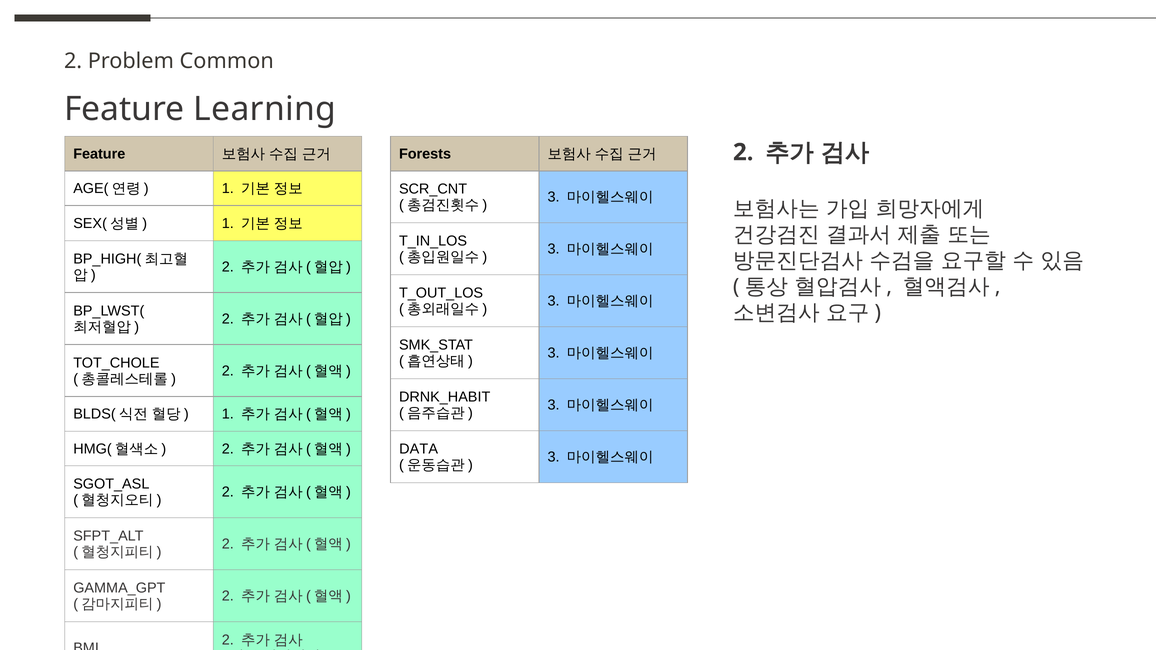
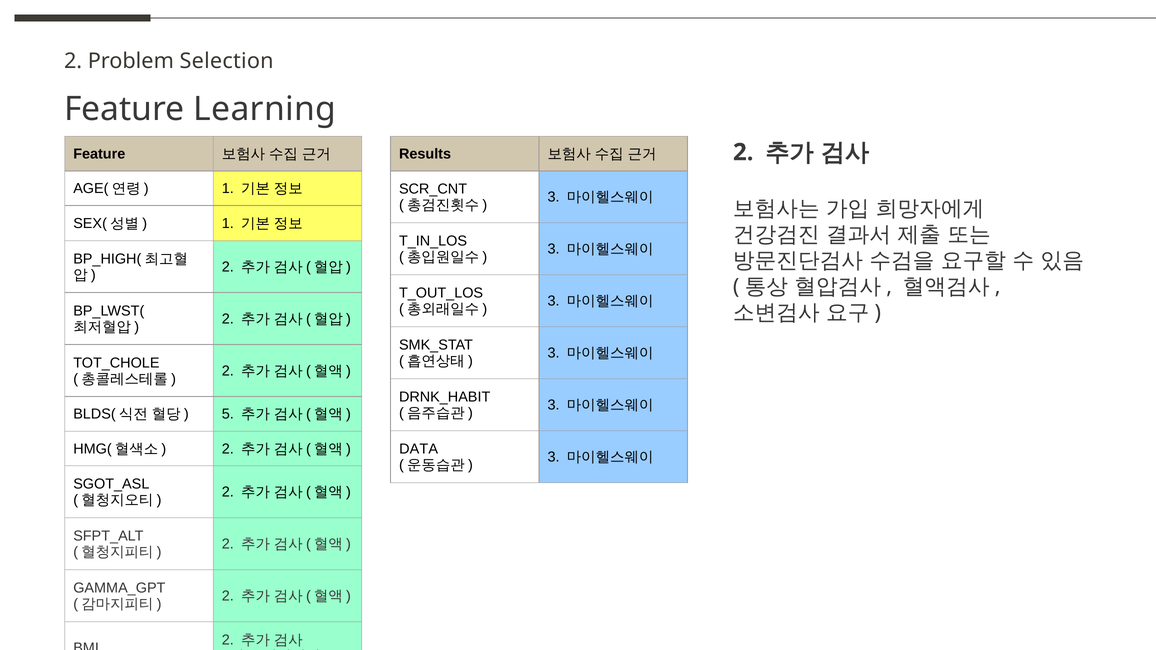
Common: Common -> Selection (227, 61)
Forests: Forests -> Results (425, 154)
1: 1 -> 5 (228, 414)
